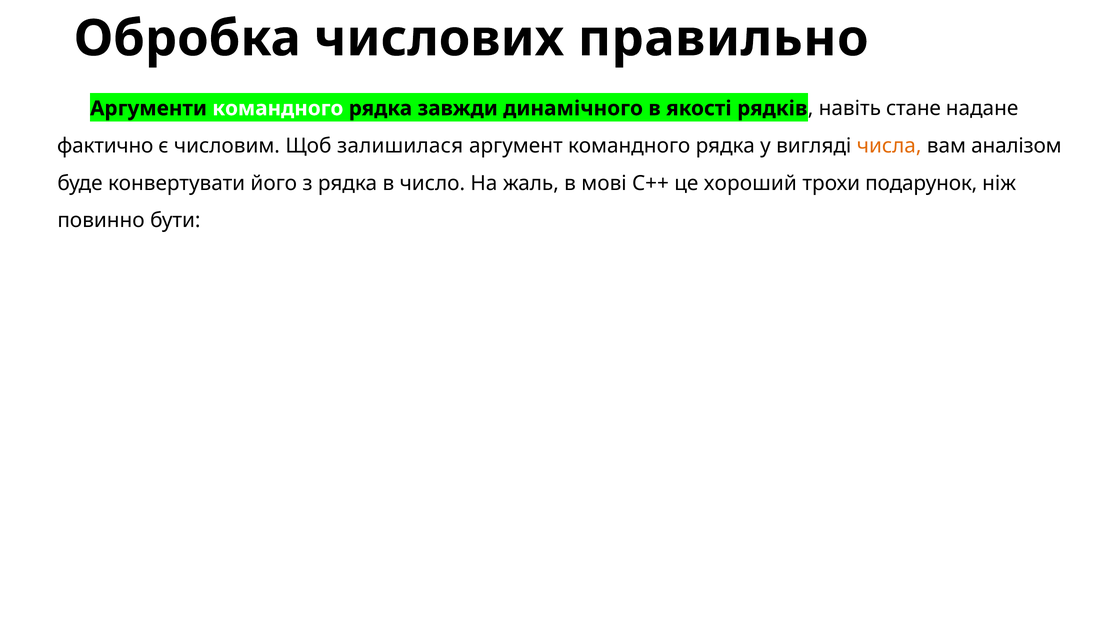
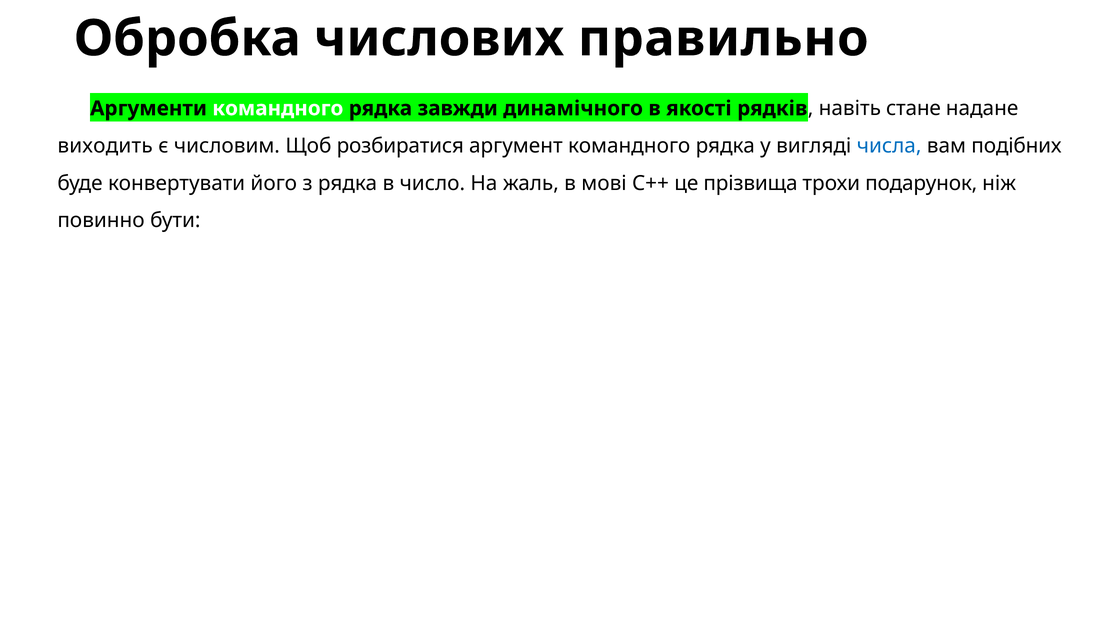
фактично: фактично -> виходить (105, 146)
залишилася: залишилася -> розбиратися (400, 146)
числа colour: orange -> blue (889, 146)
аналізом: аналізом -> подібних (1016, 146)
хороший: хороший -> прізвища (751, 183)
